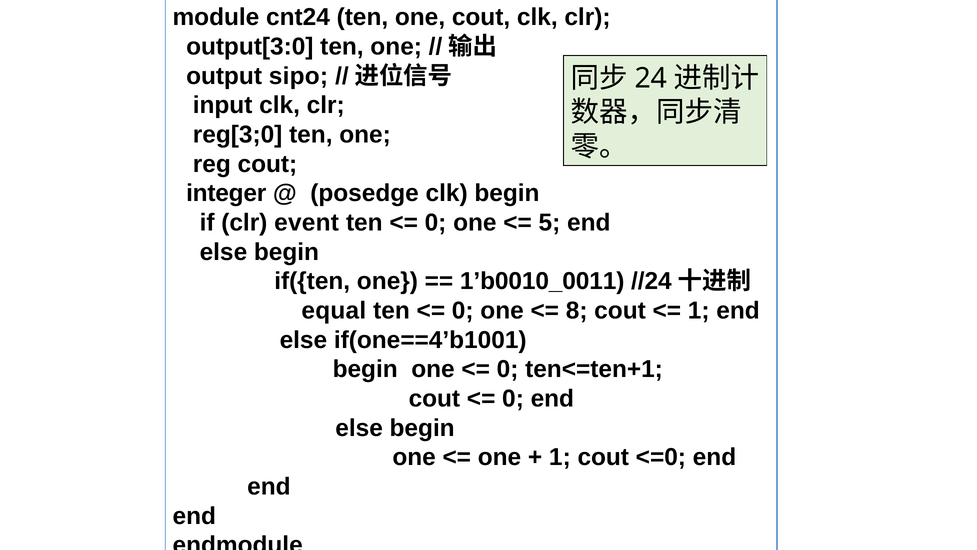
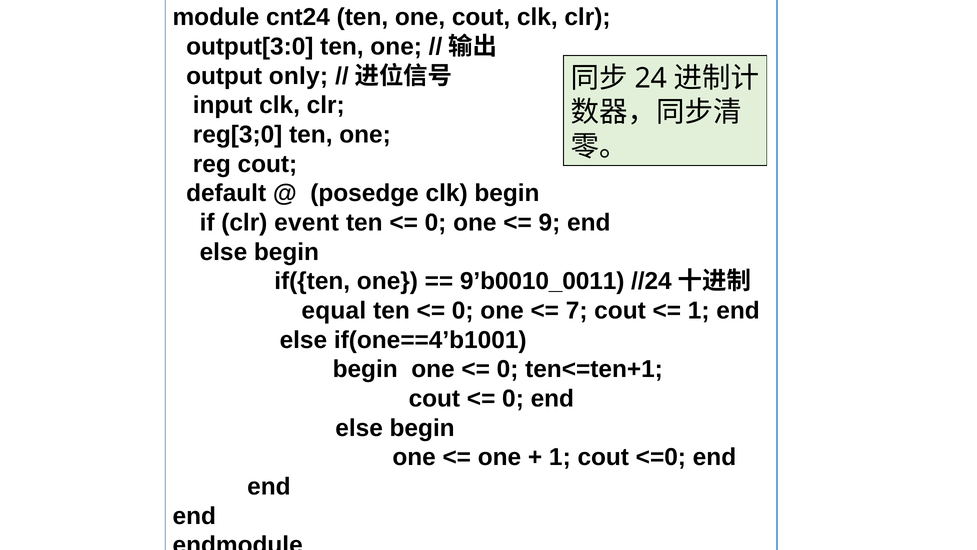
sipo: sipo -> only (298, 76)
integer: integer -> default (226, 193)
5: 5 -> 9 (549, 223)
1’b0010_0011: 1’b0010_0011 -> 9’b0010_0011 (542, 281)
8: 8 -> 7 (577, 311)
